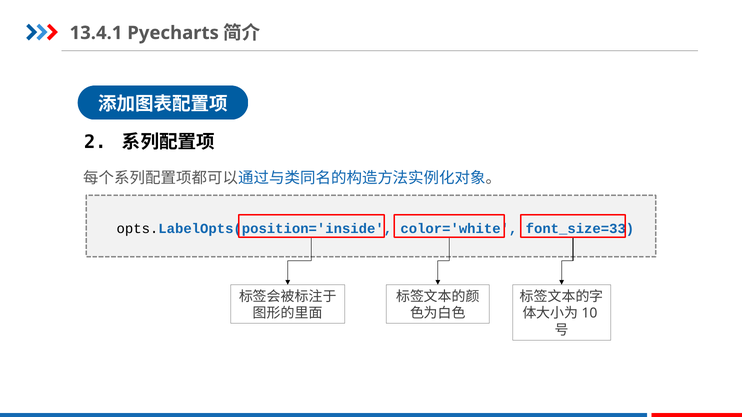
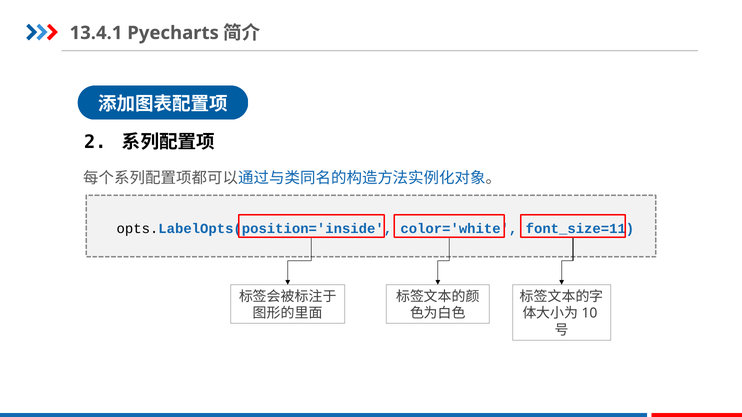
font_size=33: font_size=33 -> font_size=11 (580, 229)
